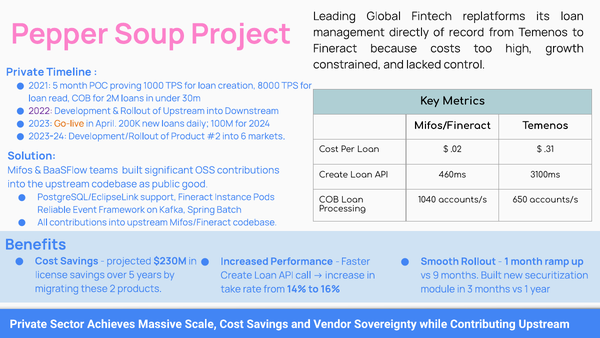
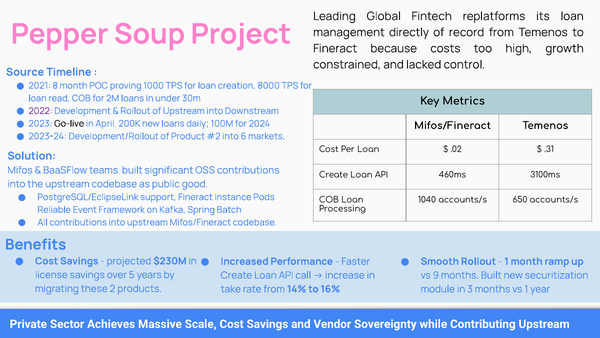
Private: Private -> Source (25, 72)
2021 5: 5 -> 8 (55, 86)
Go-live colour: orange -> black (69, 123)
